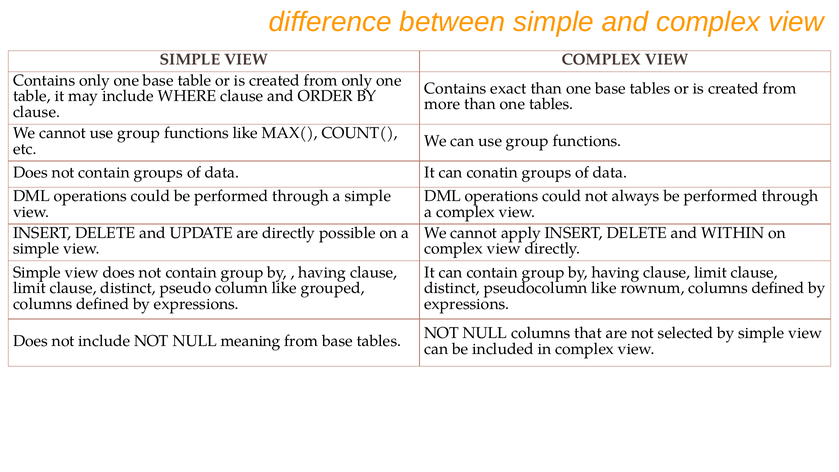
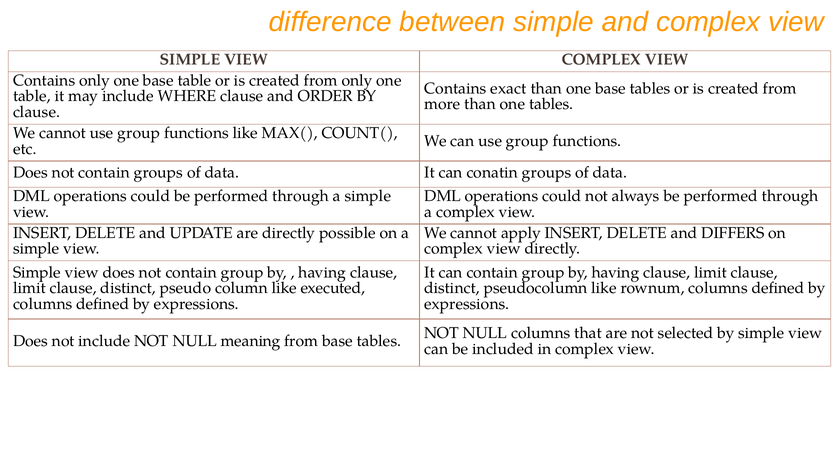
WITHIN: WITHIN -> DIFFERS (733, 233)
grouped: grouped -> executed (333, 288)
